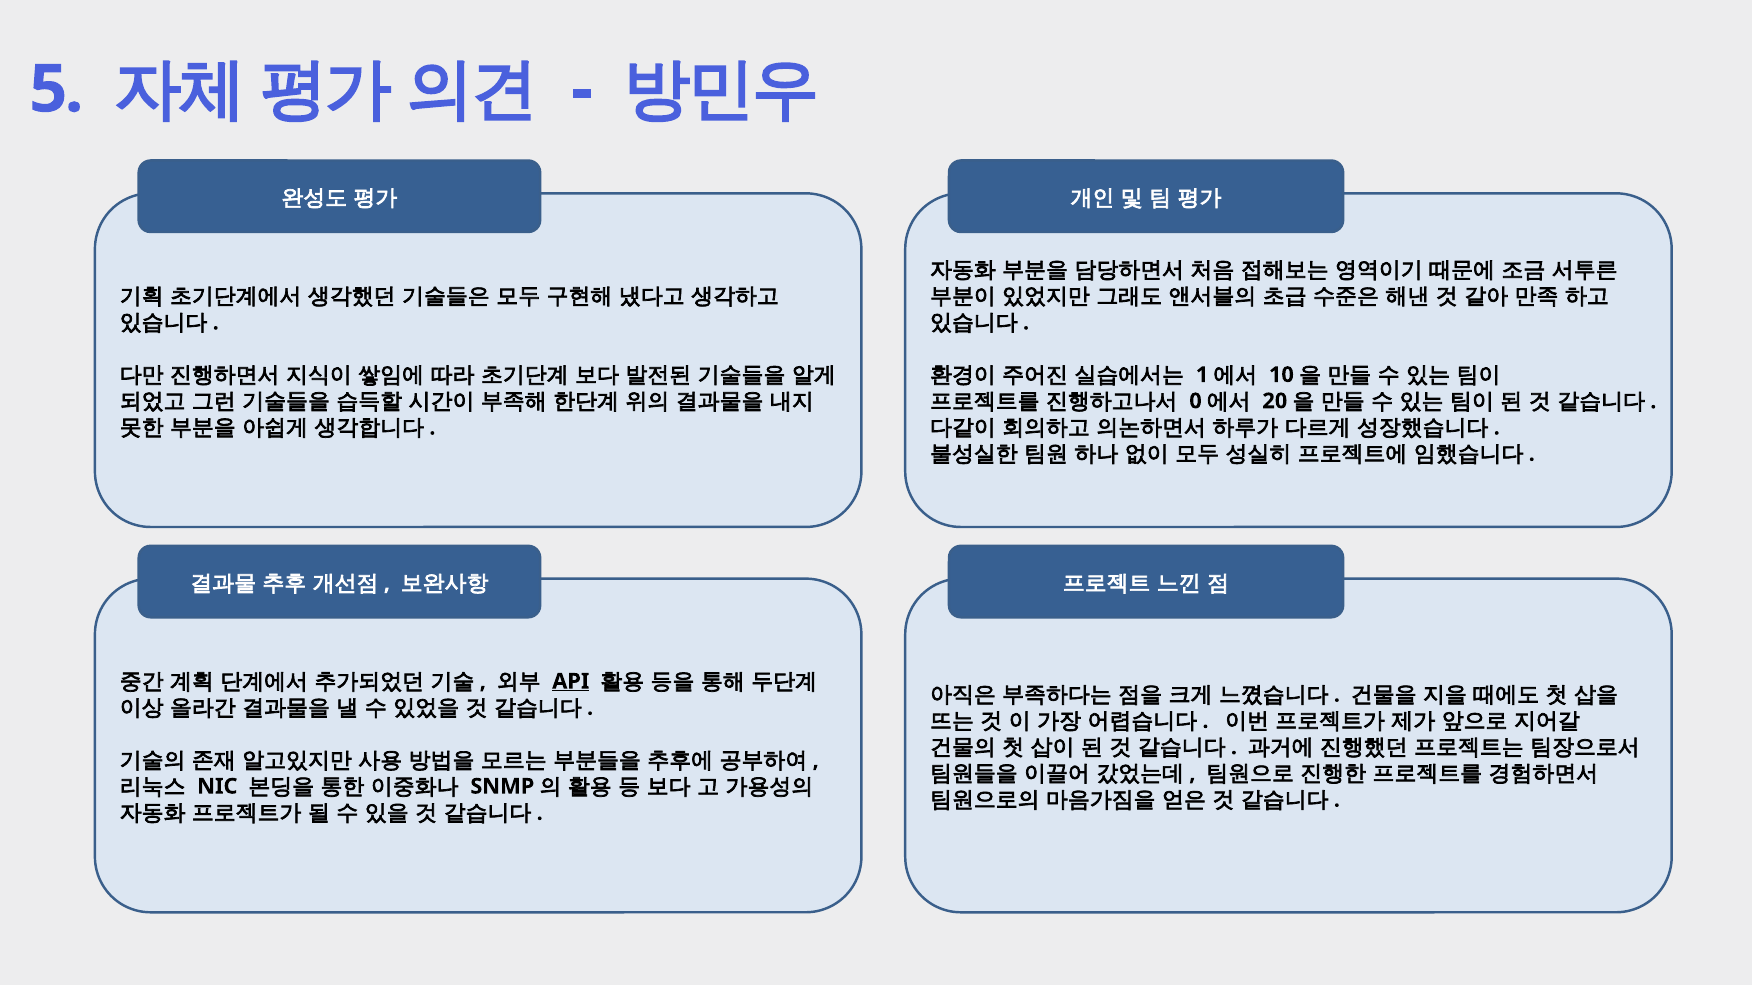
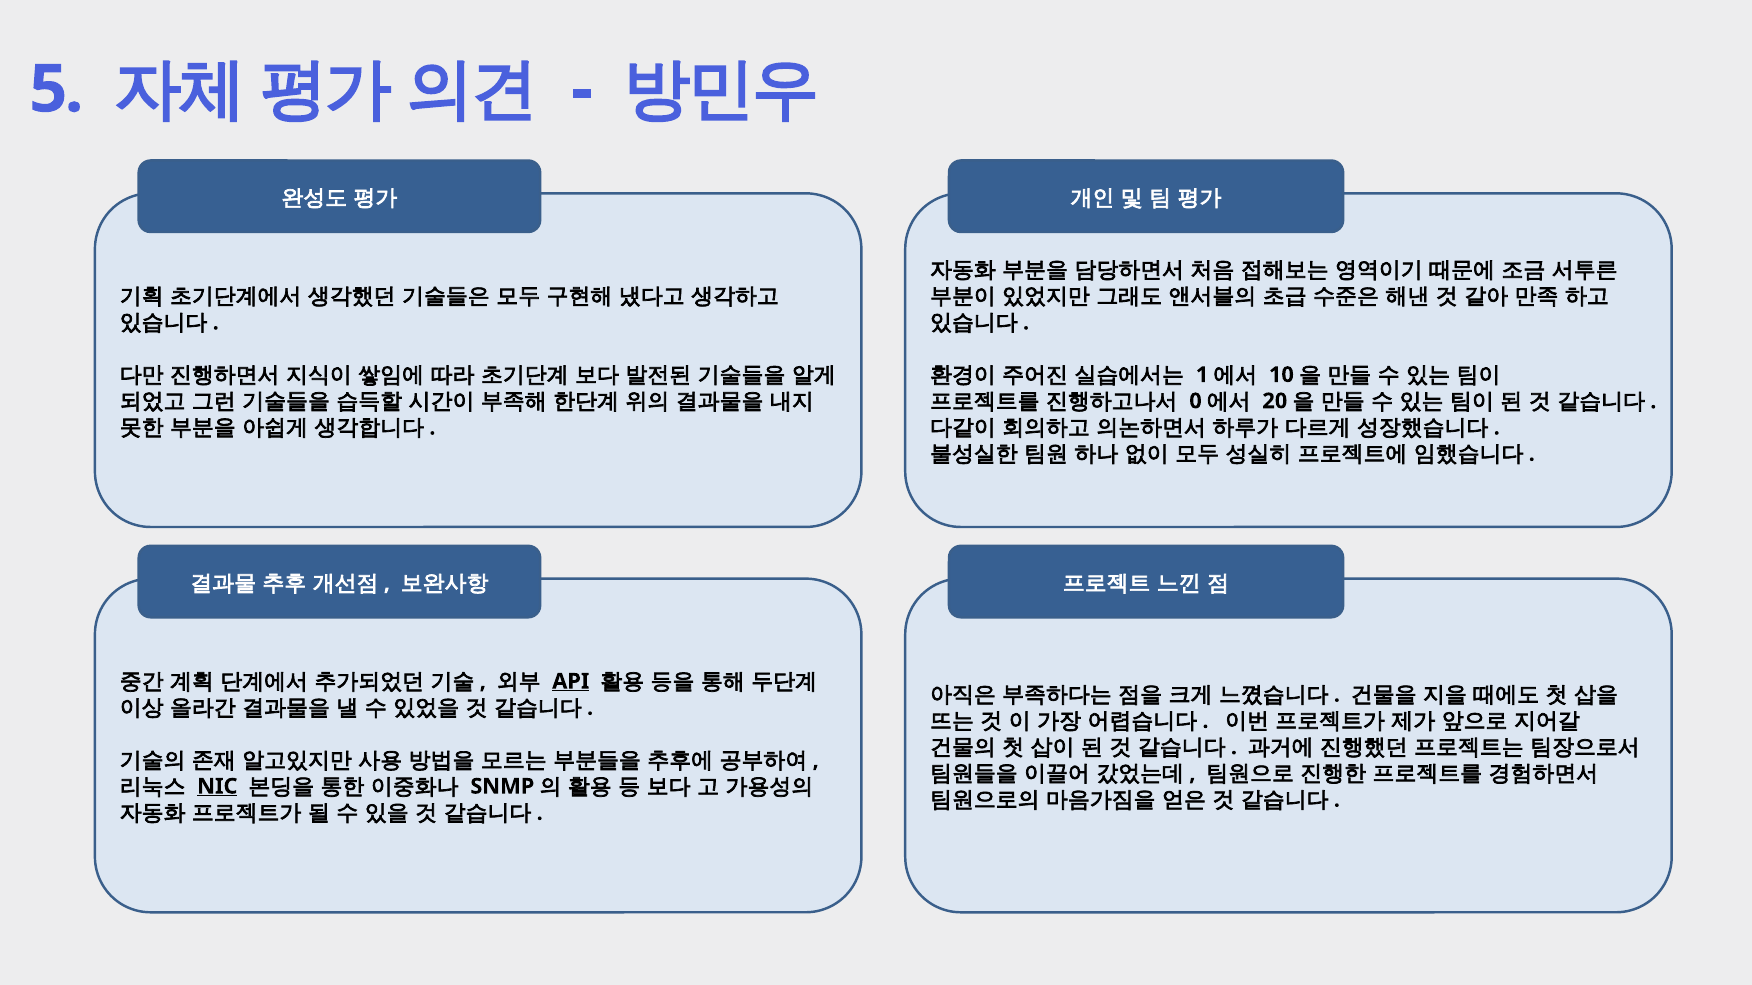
NIC underline: none -> present (217, 787)
